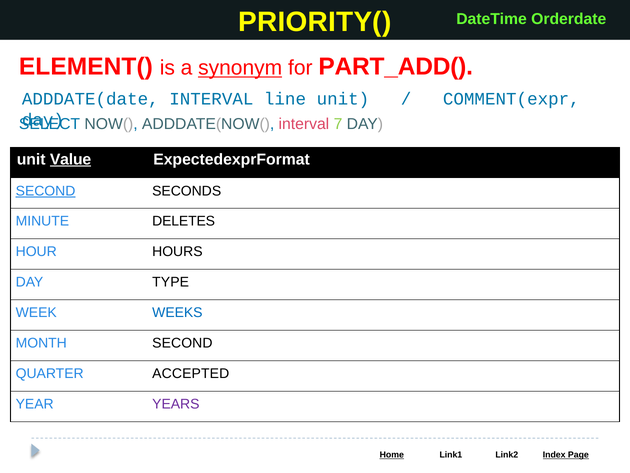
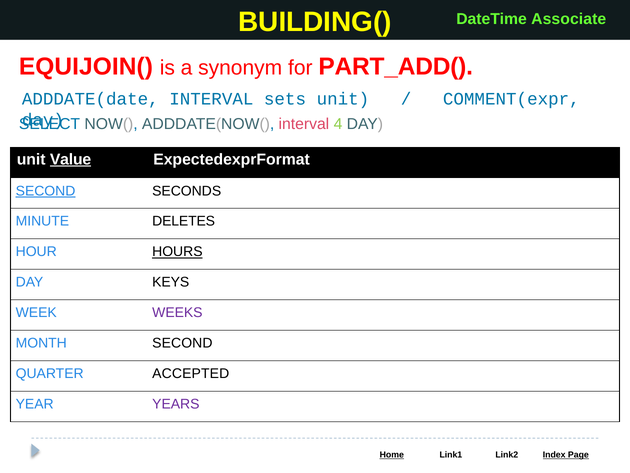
PRIORITY(: PRIORITY( -> BUILDING( (315, 22)
Orderdate: Orderdate -> Associate (569, 19)
ELEMENT(: ELEMENT( -> EQUIJOIN( (86, 67)
synonym underline: present -> none (240, 68)
line: line -> sets (285, 99)
7: 7 -> 4 (338, 124)
HOURS underline: none -> present (177, 252)
TYPE: TYPE -> KEYS (171, 282)
WEEKS colour: blue -> purple (177, 313)
